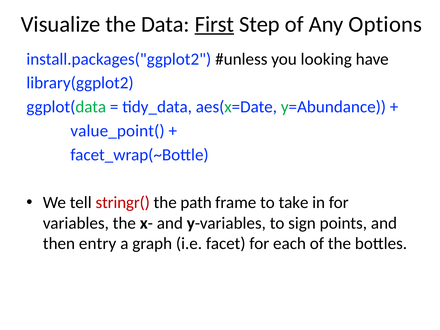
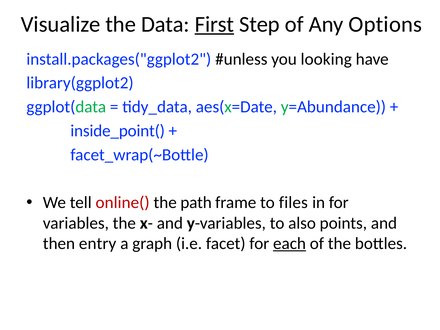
value_point(: value_point( -> inside_point( (118, 131)
stringr(: stringr( -> online( (123, 203)
take: take -> files (293, 203)
sign: sign -> also (302, 223)
each underline: none -> present (290, 244)
